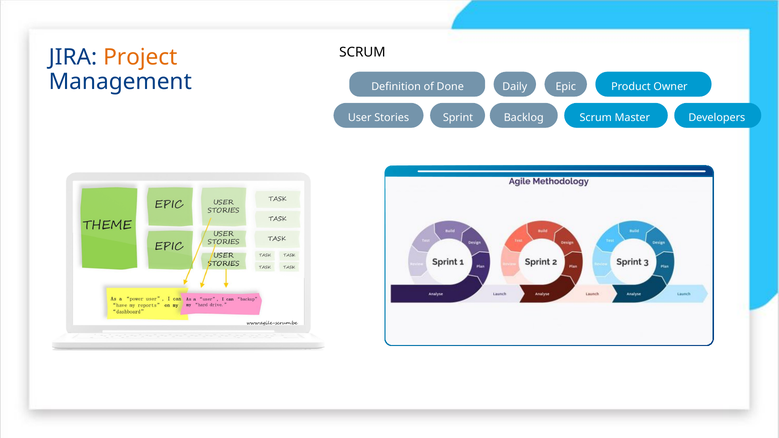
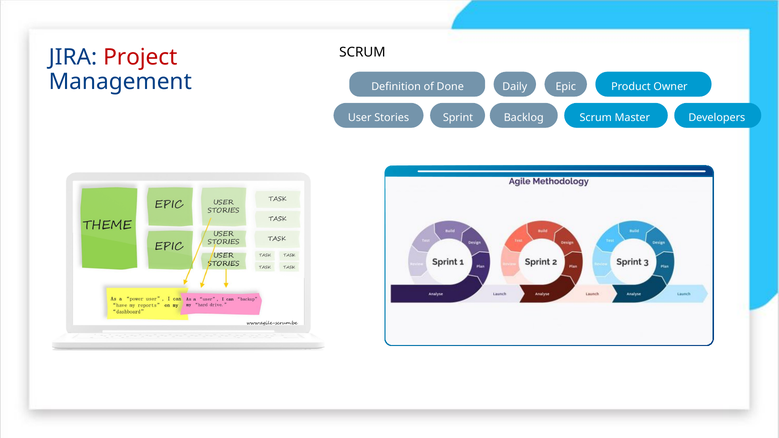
Project colour: orange -> red (140, 57)
